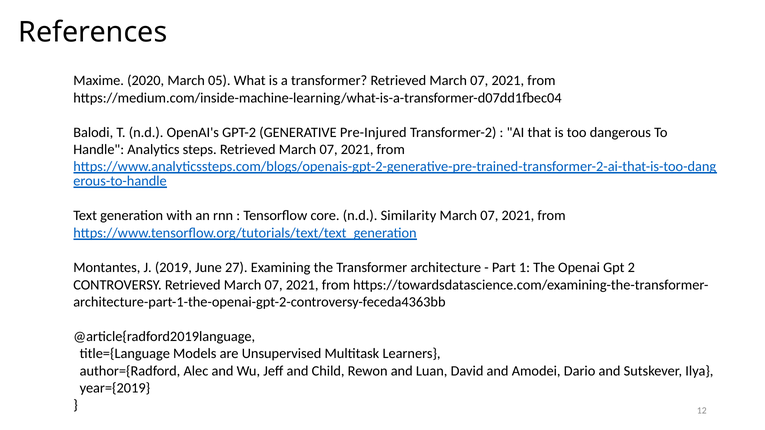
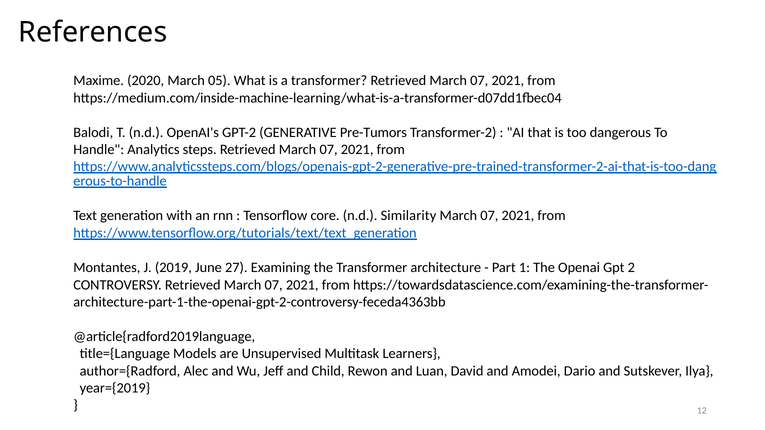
Pre-Injured: Pre-Injured -> Pre-Tumors (373, 132)
